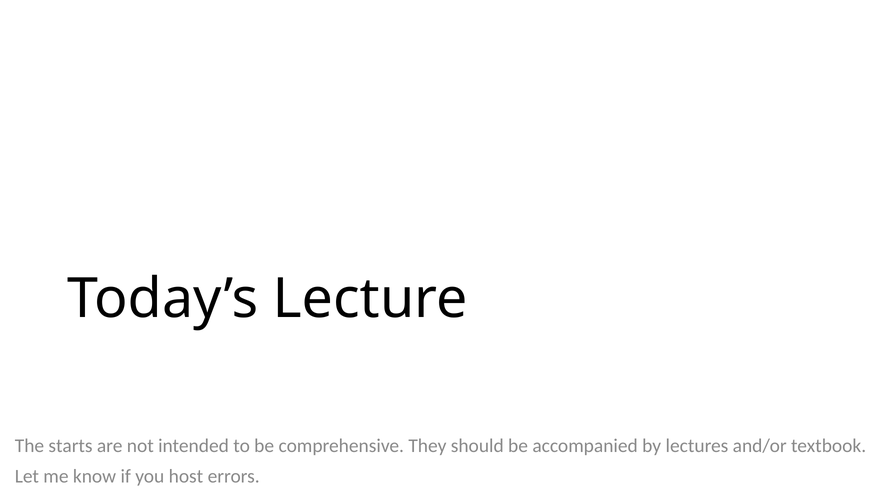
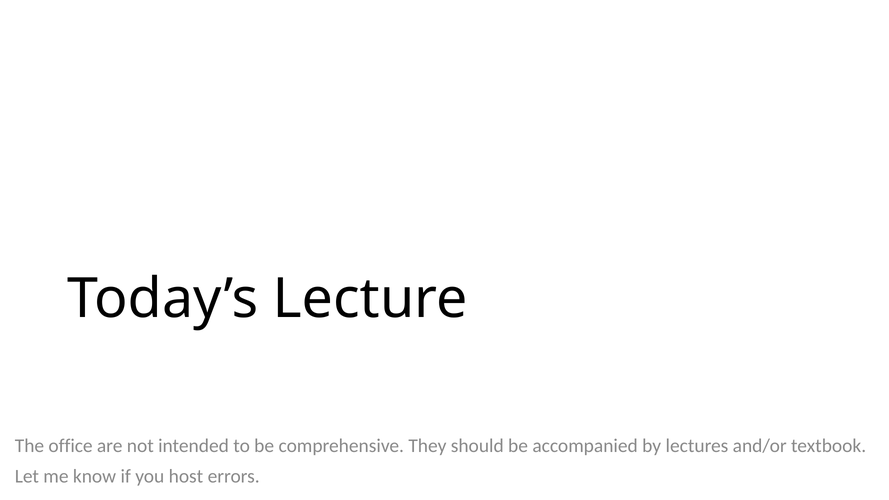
starts: starts -> office (71, 446)
